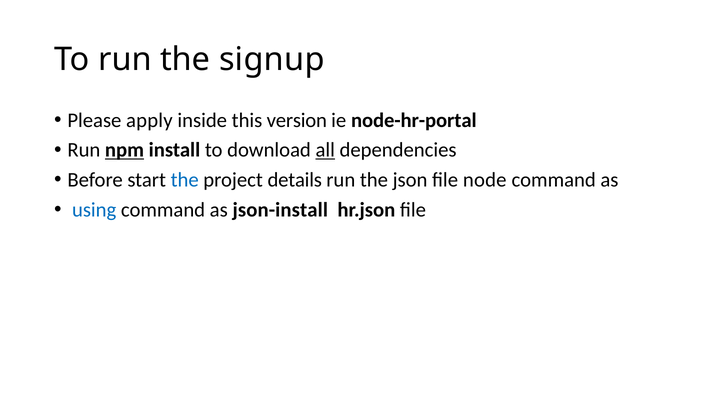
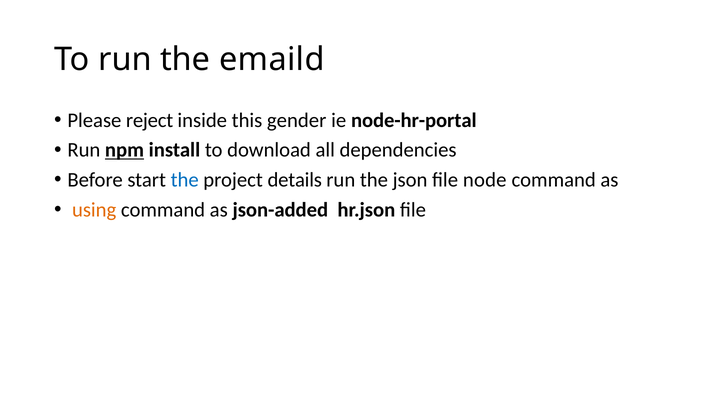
signup: signup -> emaild (272, 60)
apply: apply -> reject (150, 120)
version: version -> gender (297, 120)
all underline: present -> none (325, 150)
using colour: blue -> orange (94, 209)
json-install: json-install -> json-added (280, 209)
